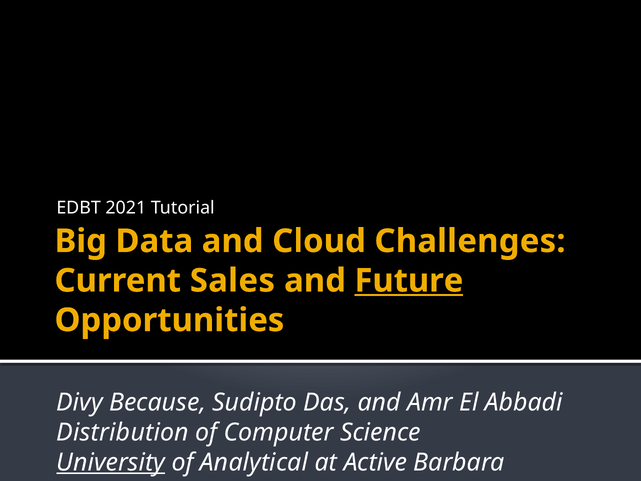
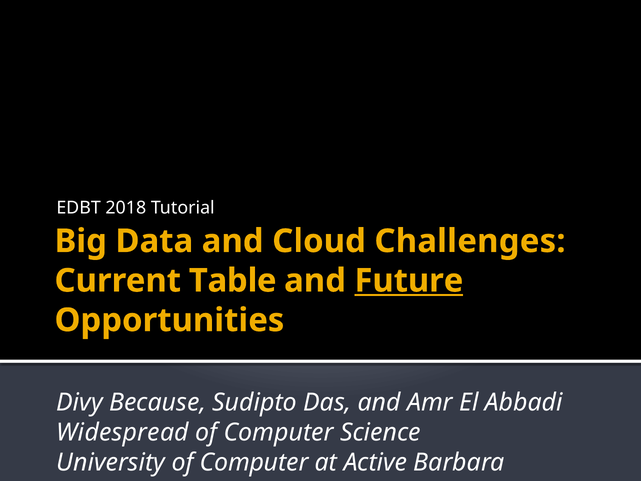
2021: 2021 -> 2018 (126, 208)
Sales: Sales -> Table (233, 281)
Distribution: Distribution -> Widespread (123, 432)
University underline: present -> none (111, 462)
Analytical: Analytical -> Computer (254, 462)
